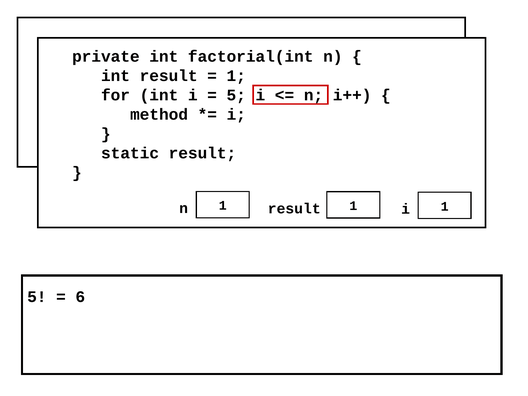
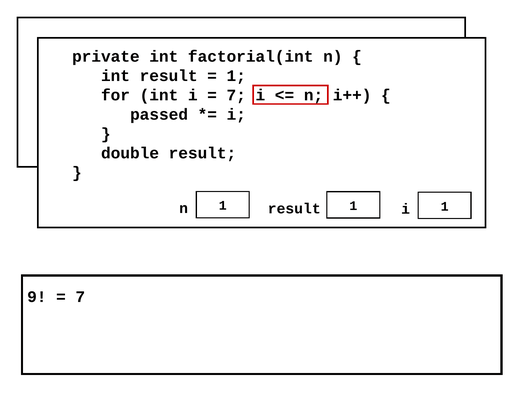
5: 5 -> 7 (236, 95)
method: method -> passed (159, 115)
static: static -> double (130, 153)
5: 5 -> 9 (37, 297)
6: 6 -> 7 (80, 297)
